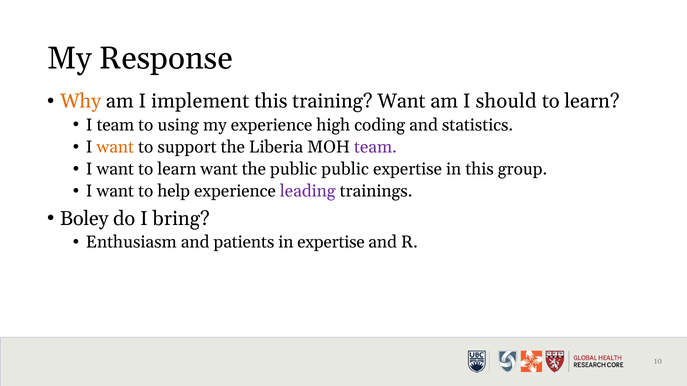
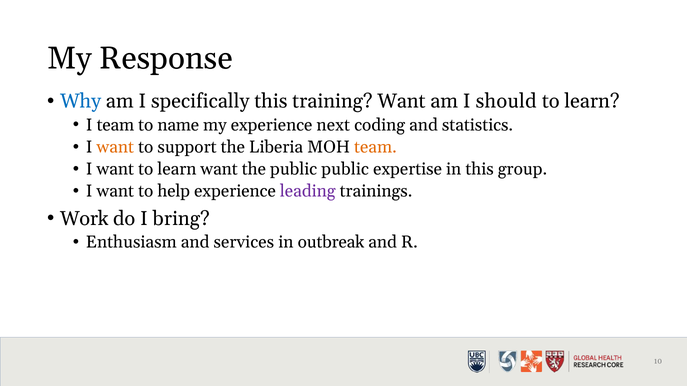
Why colour: orange -> blue (81, 101)
implement: implement -> specifically (200, 101)
using: using -> name (178, 125)
high: high -> next (333, 125)
team colour: purple -> orange (375, 147)
Boley: Boley -> Work (84, 219)
patients: patients -> services (244, 242)
in expertise: expertise -> outbreak (331, 242)
